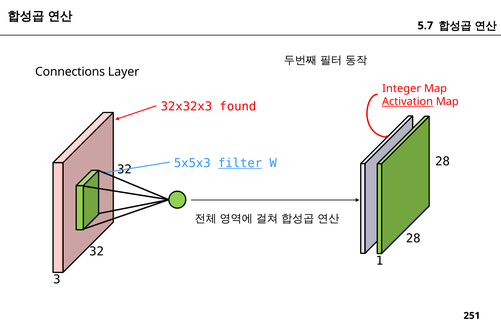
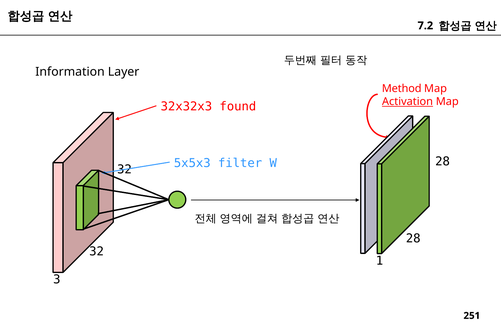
5.7: 5.7 -> 7.2 (425, 26)
Connections: Connections -> Information (70, 72)
Integer: Integer -> Method (402, 88)
filter underline: present -> none (240, 163)
